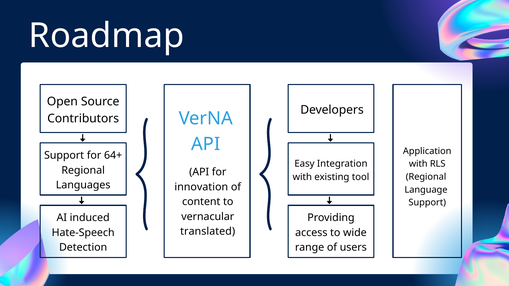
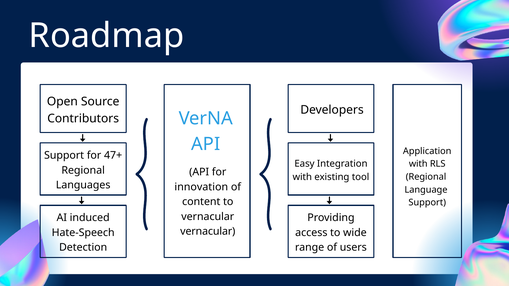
64+: 64+ -> 47+ (113, 156)
translated: translated -> vernacular (208, 232)
